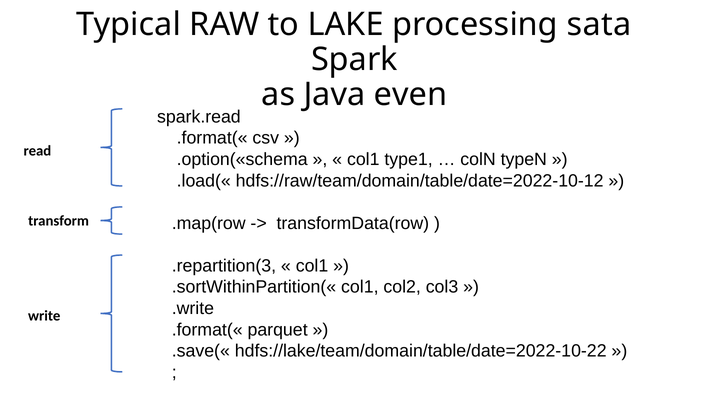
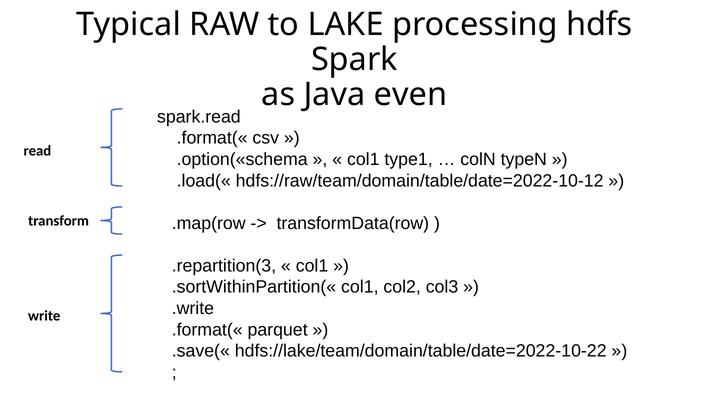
sata: sata -> hdfs (599, 24)
